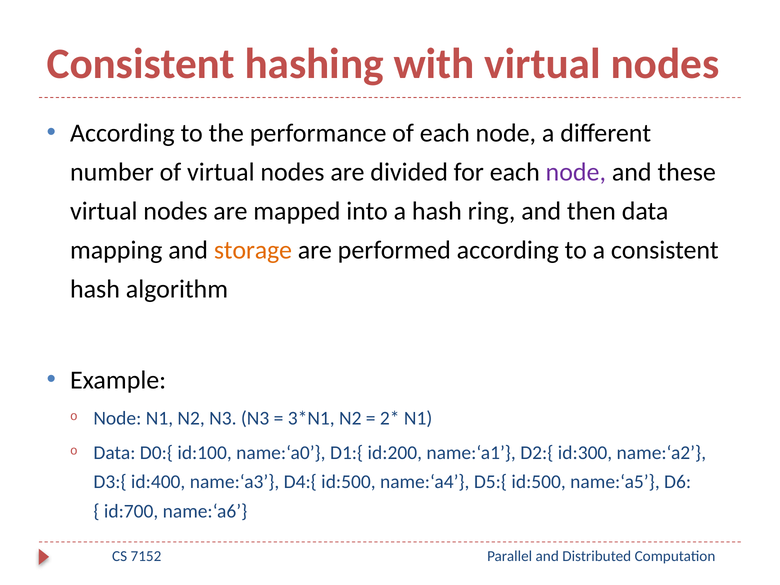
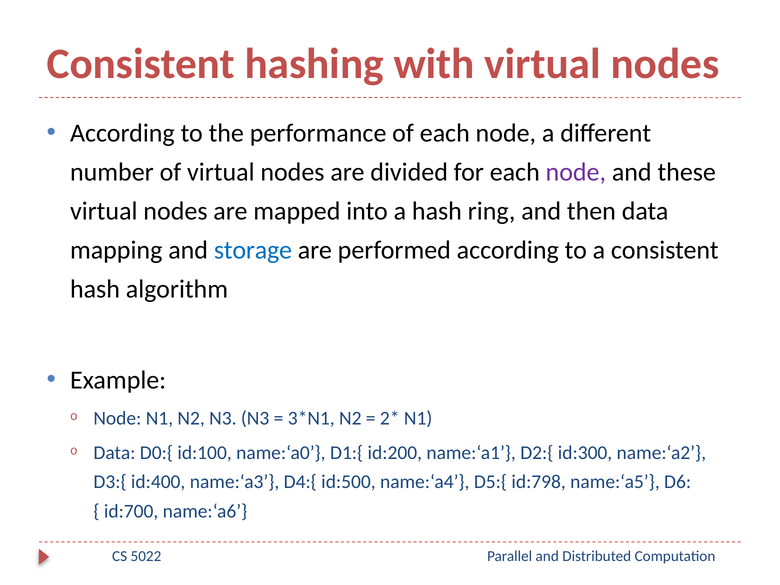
storage colour: orange -> blue (253, 250)
D5:{ id:500: id:500 -> id:798 (539, 482)
7152: 7152 -> 5022 (146, 556)
